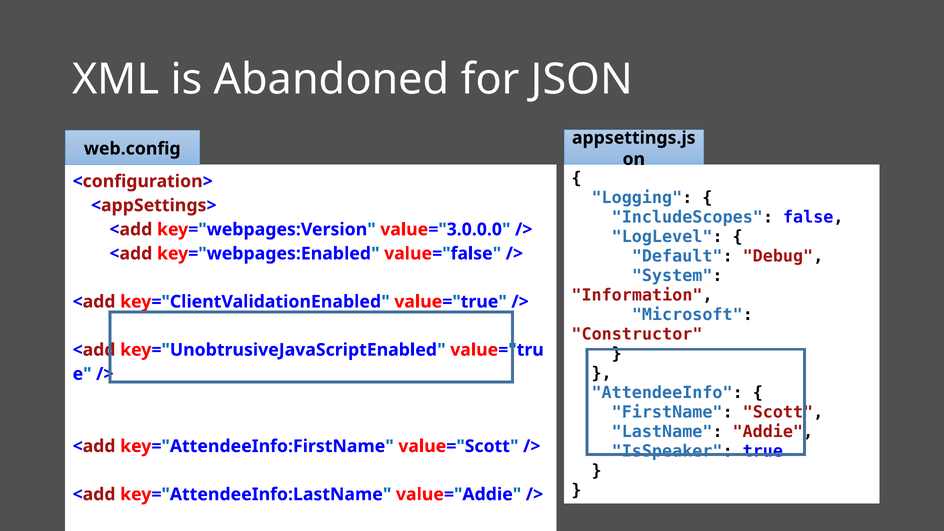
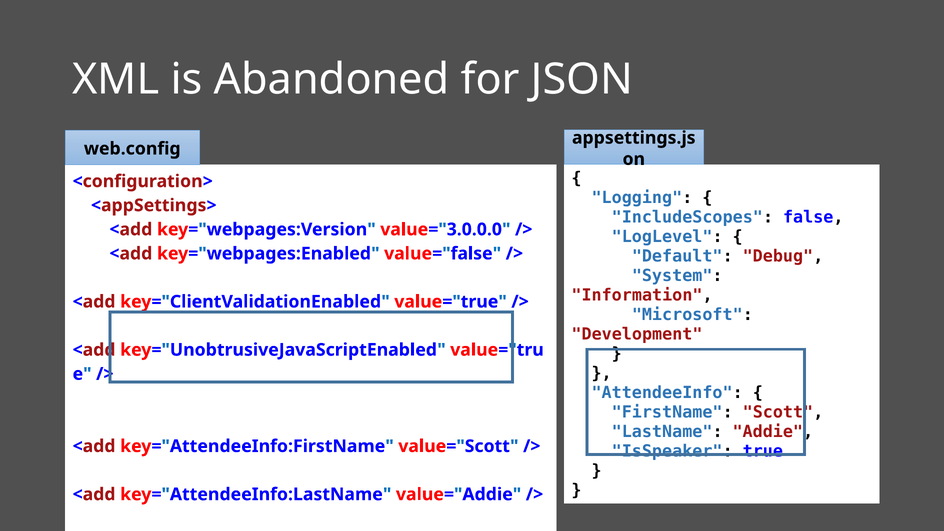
Constructor: Constructor -> Development (637, 334)
